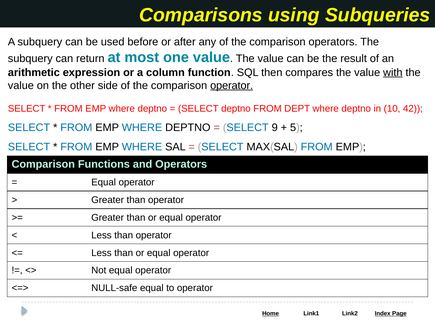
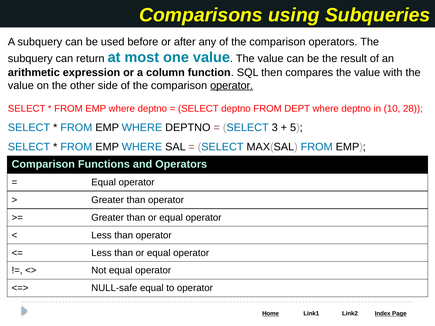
with underline: present -> none (393, 72)
42: 42 -> 28 (413, 109)
9: 9 -> 3 (275, 128)
